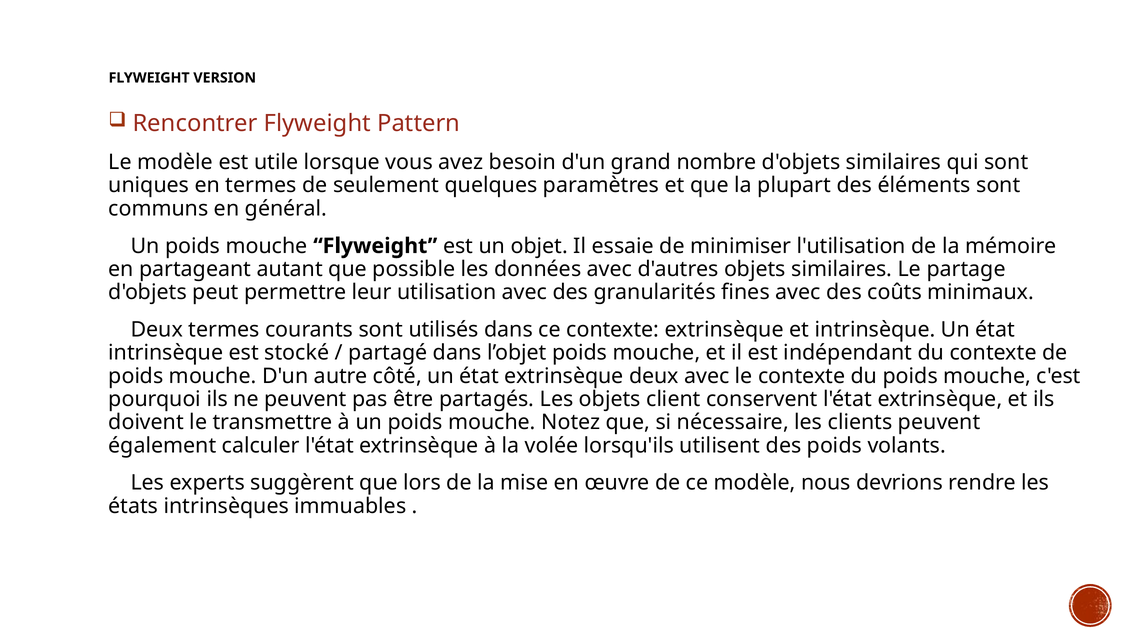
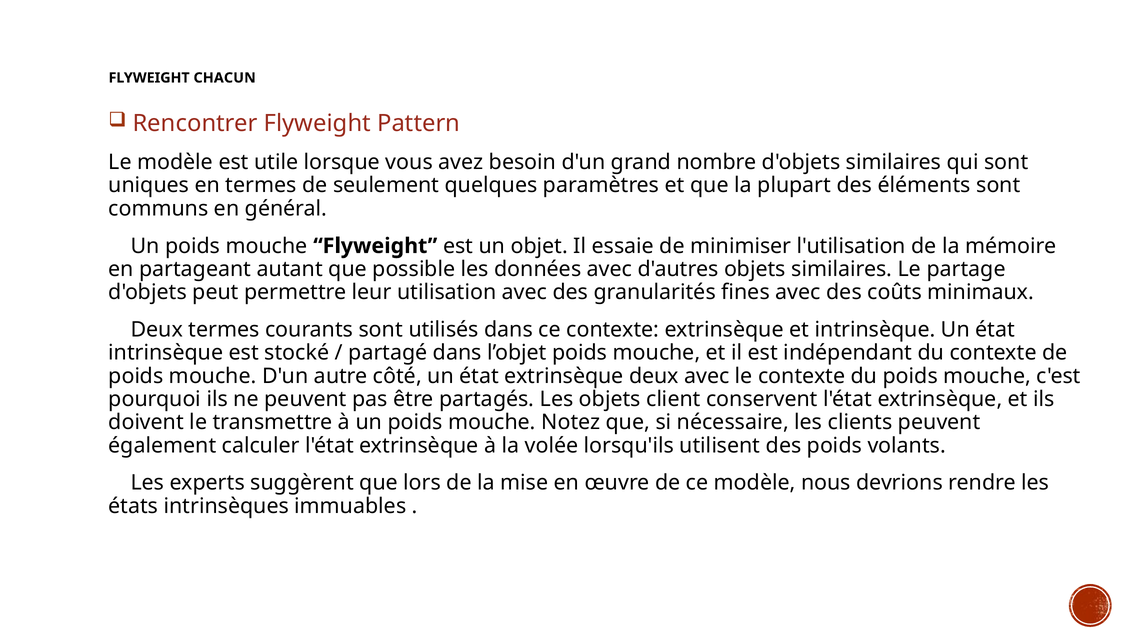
VERSION: VERSION -> CHACUN (225, 78)
